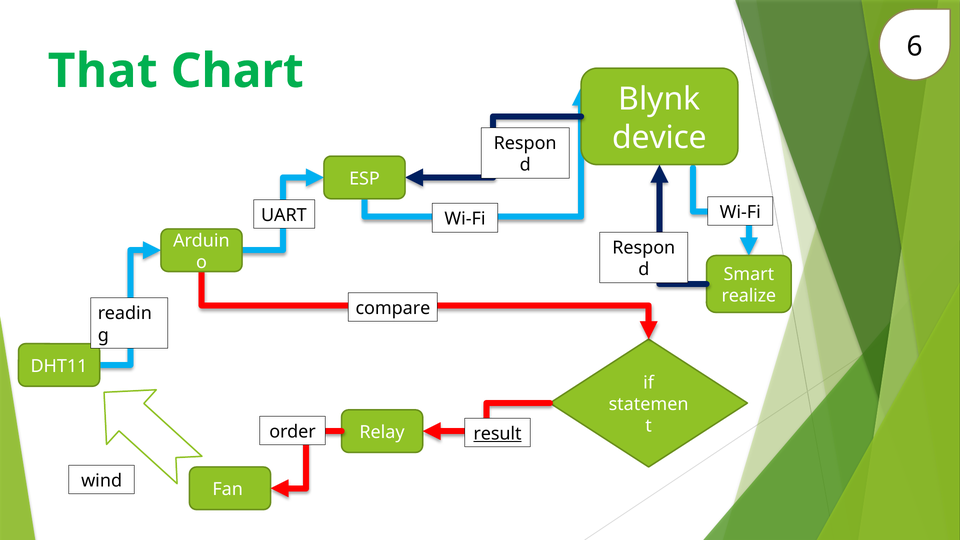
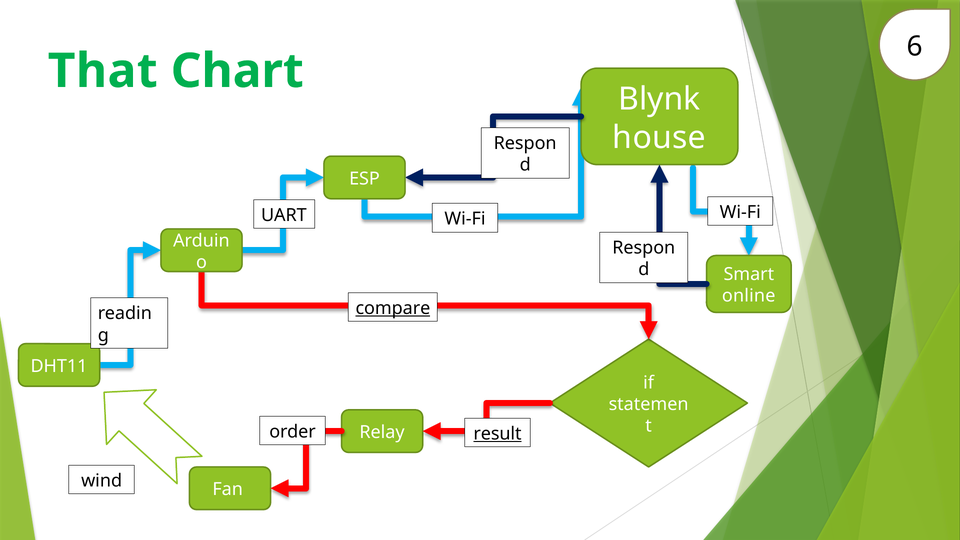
device: device -> house (659, 138)
realize: realize -> online (749, 296)
compare underline: none -> present (393, 308)
